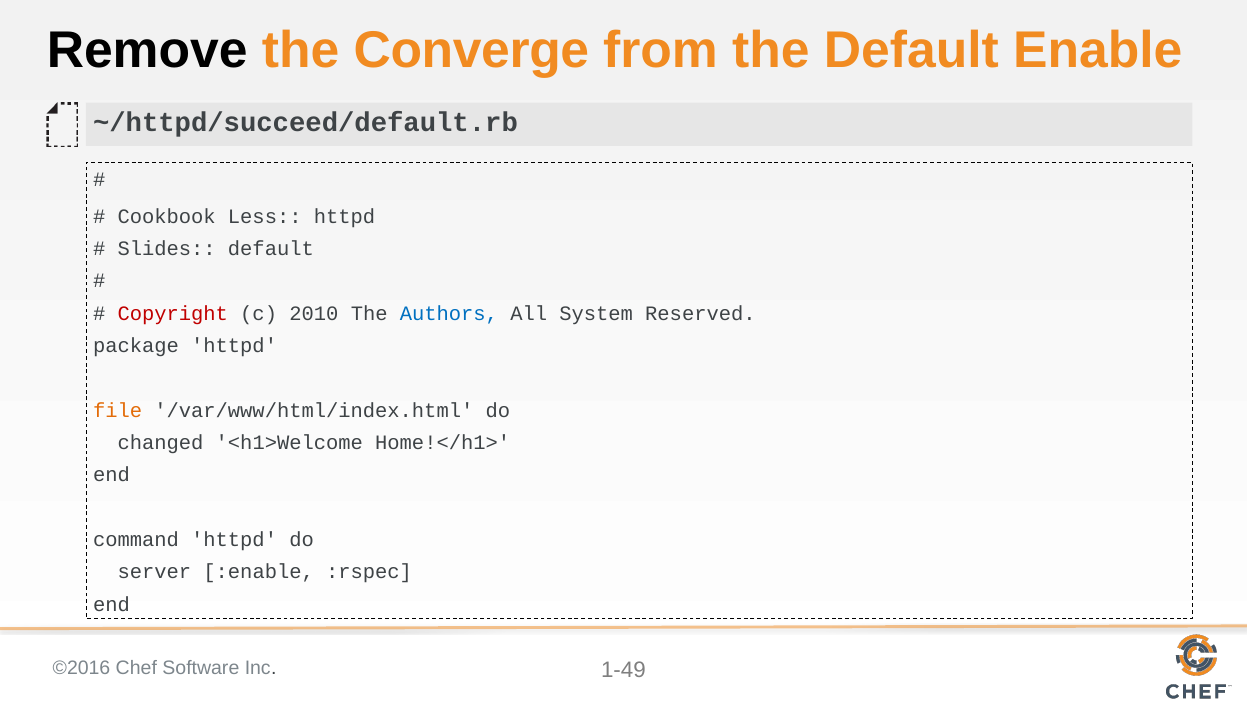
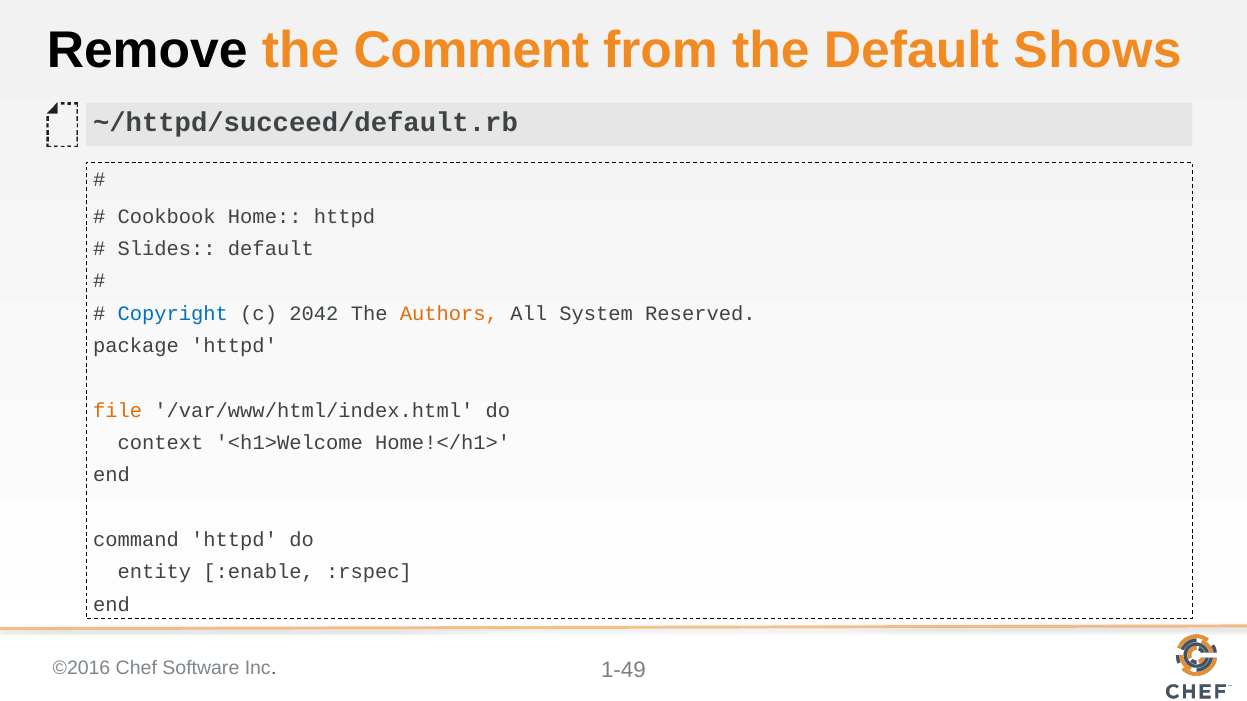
Converge: Converge -> Comment (471, 51)
Enable: Enable -> Shows (1098, 51)
Less: Less -> Home (265, 217)
Copyright colour: red -> blue (173, 314)
2010: 2010 -> 2042 (314, 314)
Authors colour: blue -> orange (449, 314)
changed: changed -> context (161, 443)
server: server -> entity (154, 572)
